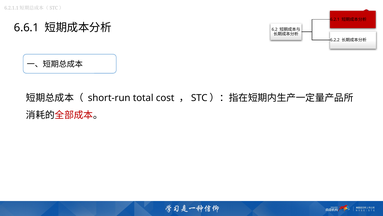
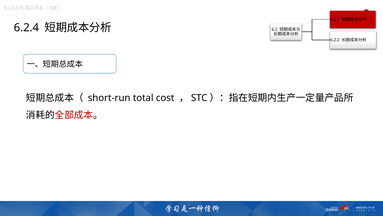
6.6.1: 6.6.1 -> 6.2.4 (27, 28)
